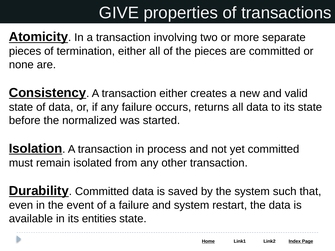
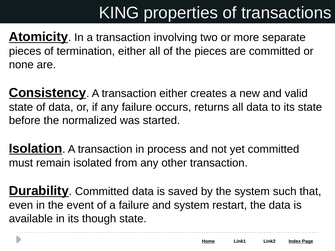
GIVE: GIVE -> KING (119, 13)
entities: entities -> though (99, 219)
